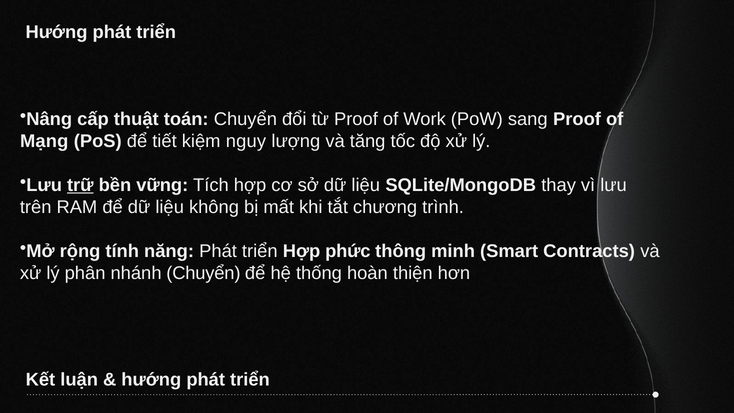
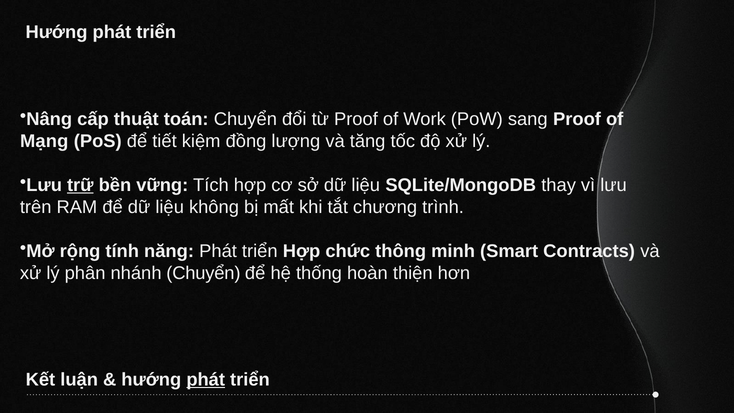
nguy: nguy -> đồng (246, 141)
phức: phức -> chức (348, 251)
phát underline: none -> present (206, 380)
